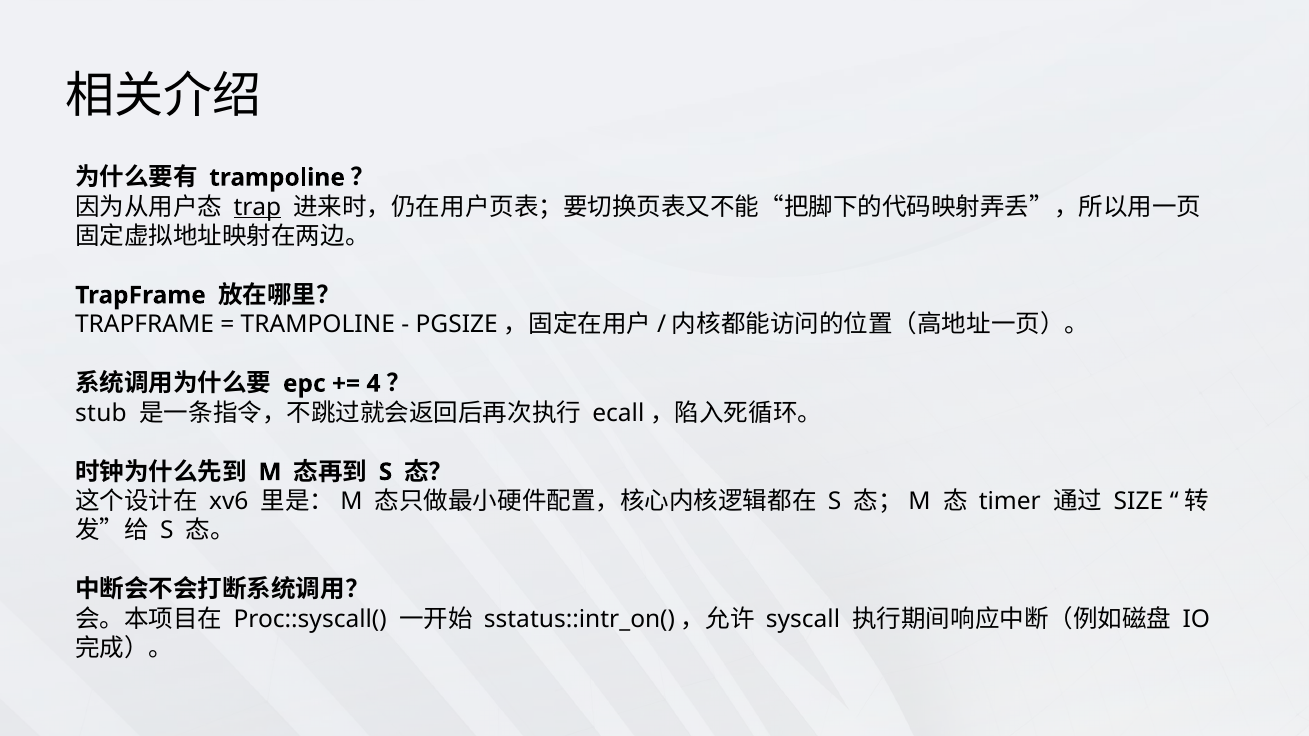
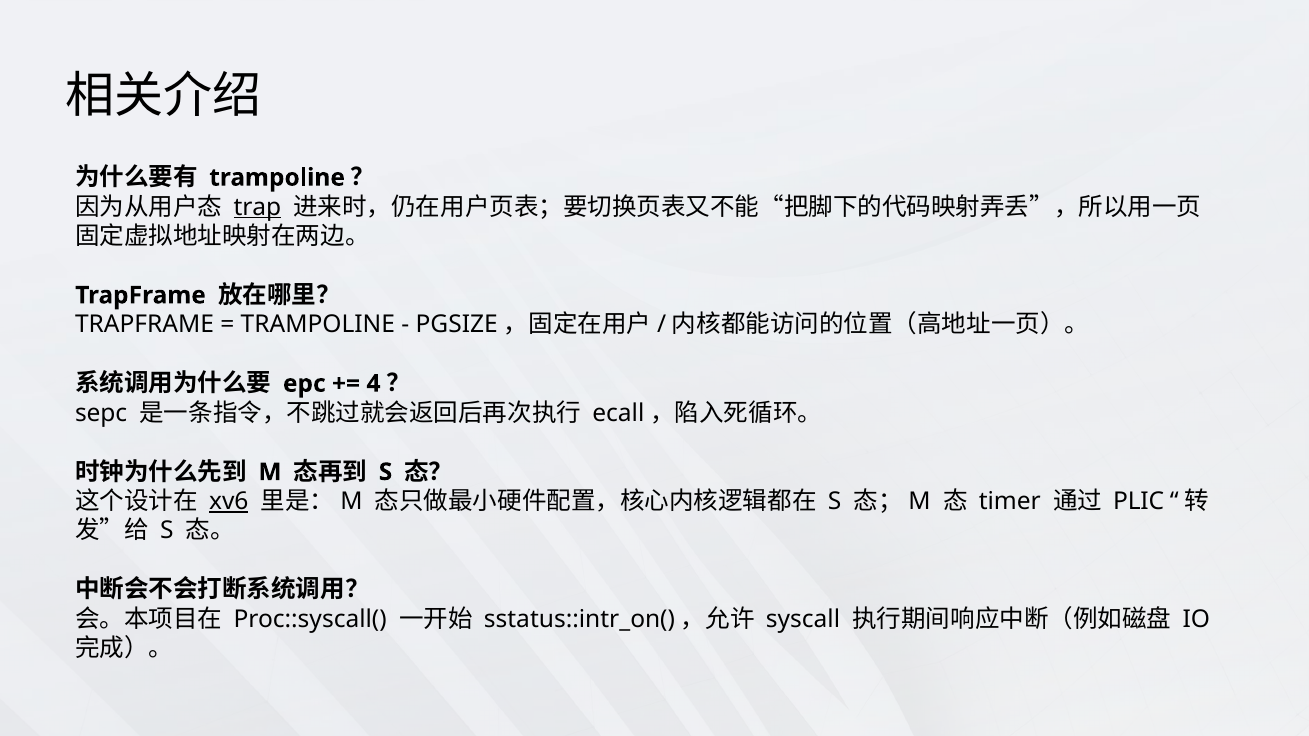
stub: stub -> sepc (101, 413)
xv6 underline: none -> present (229, 502)
SIZE: SIZE -> PLIC (1139, 502)
